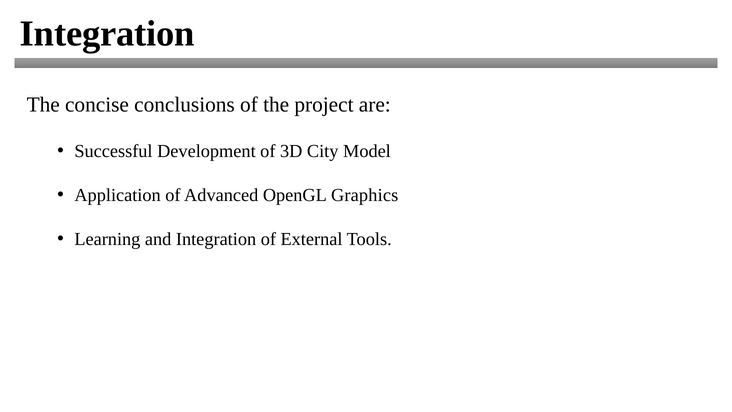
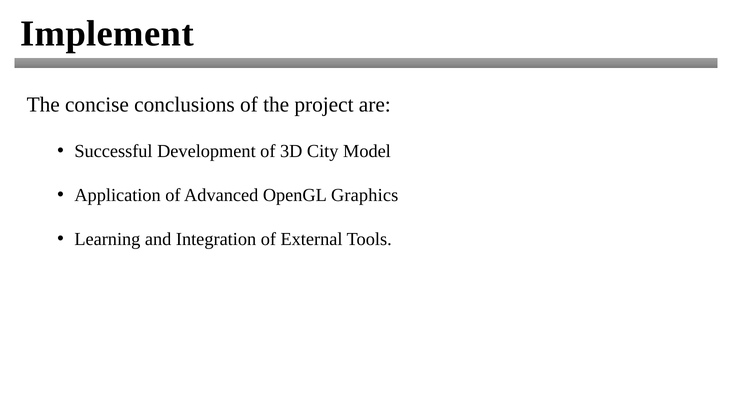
Integration: Integration -> Implement (107, 34)
